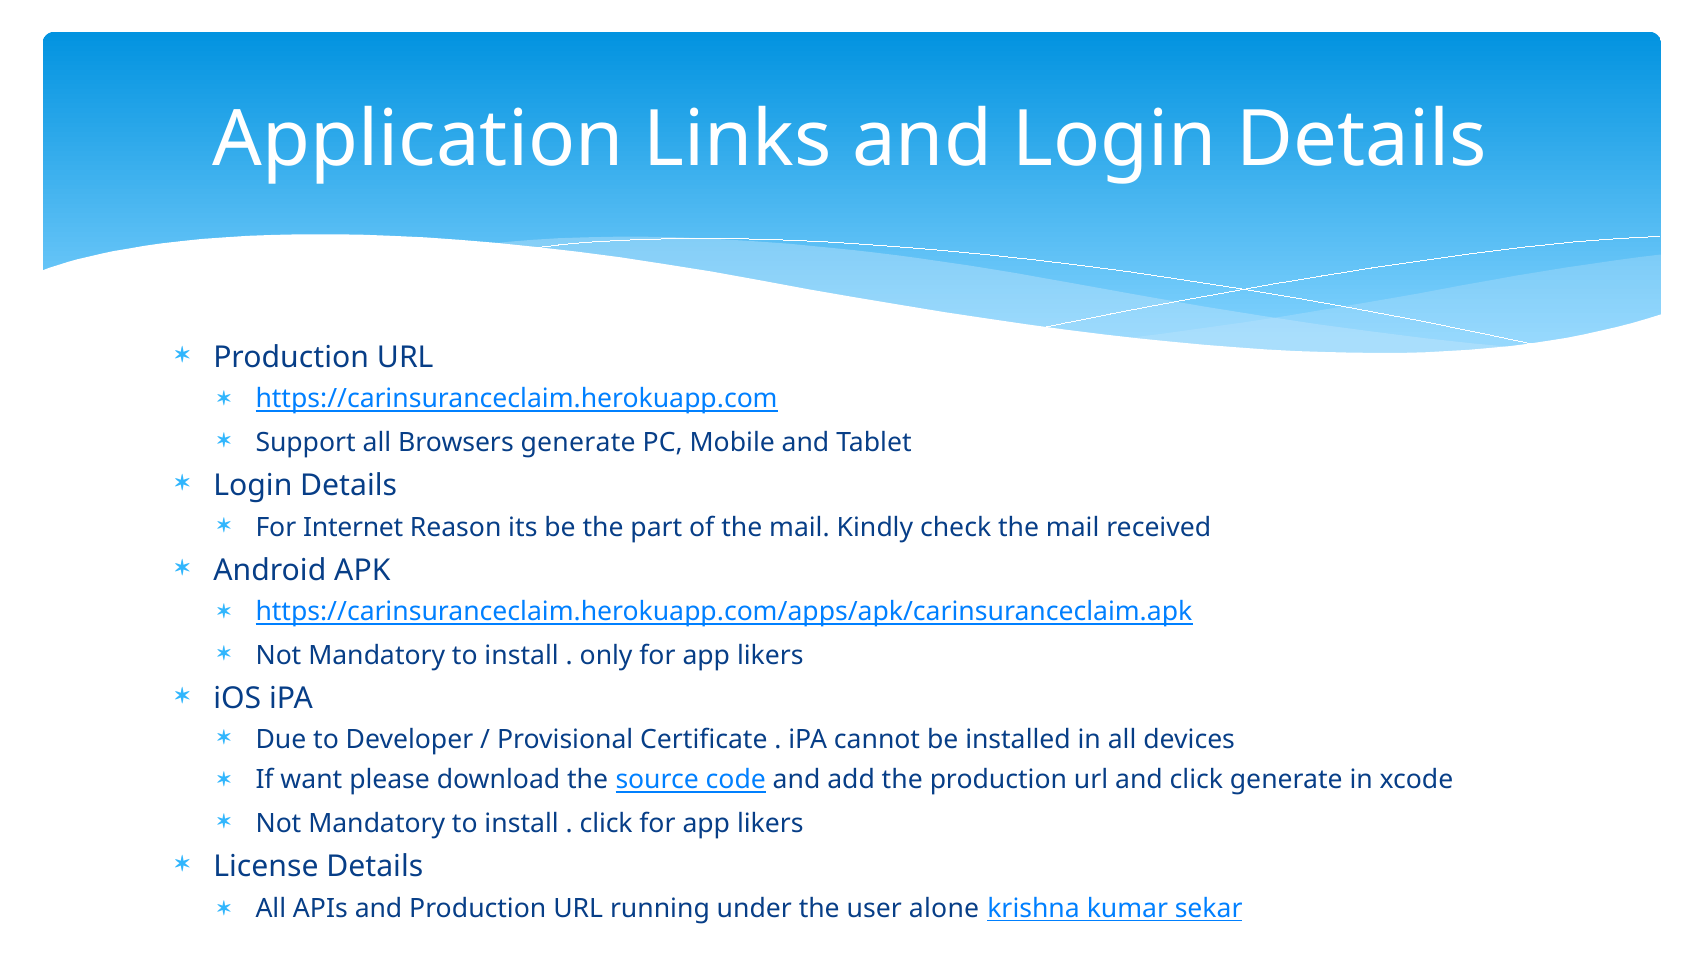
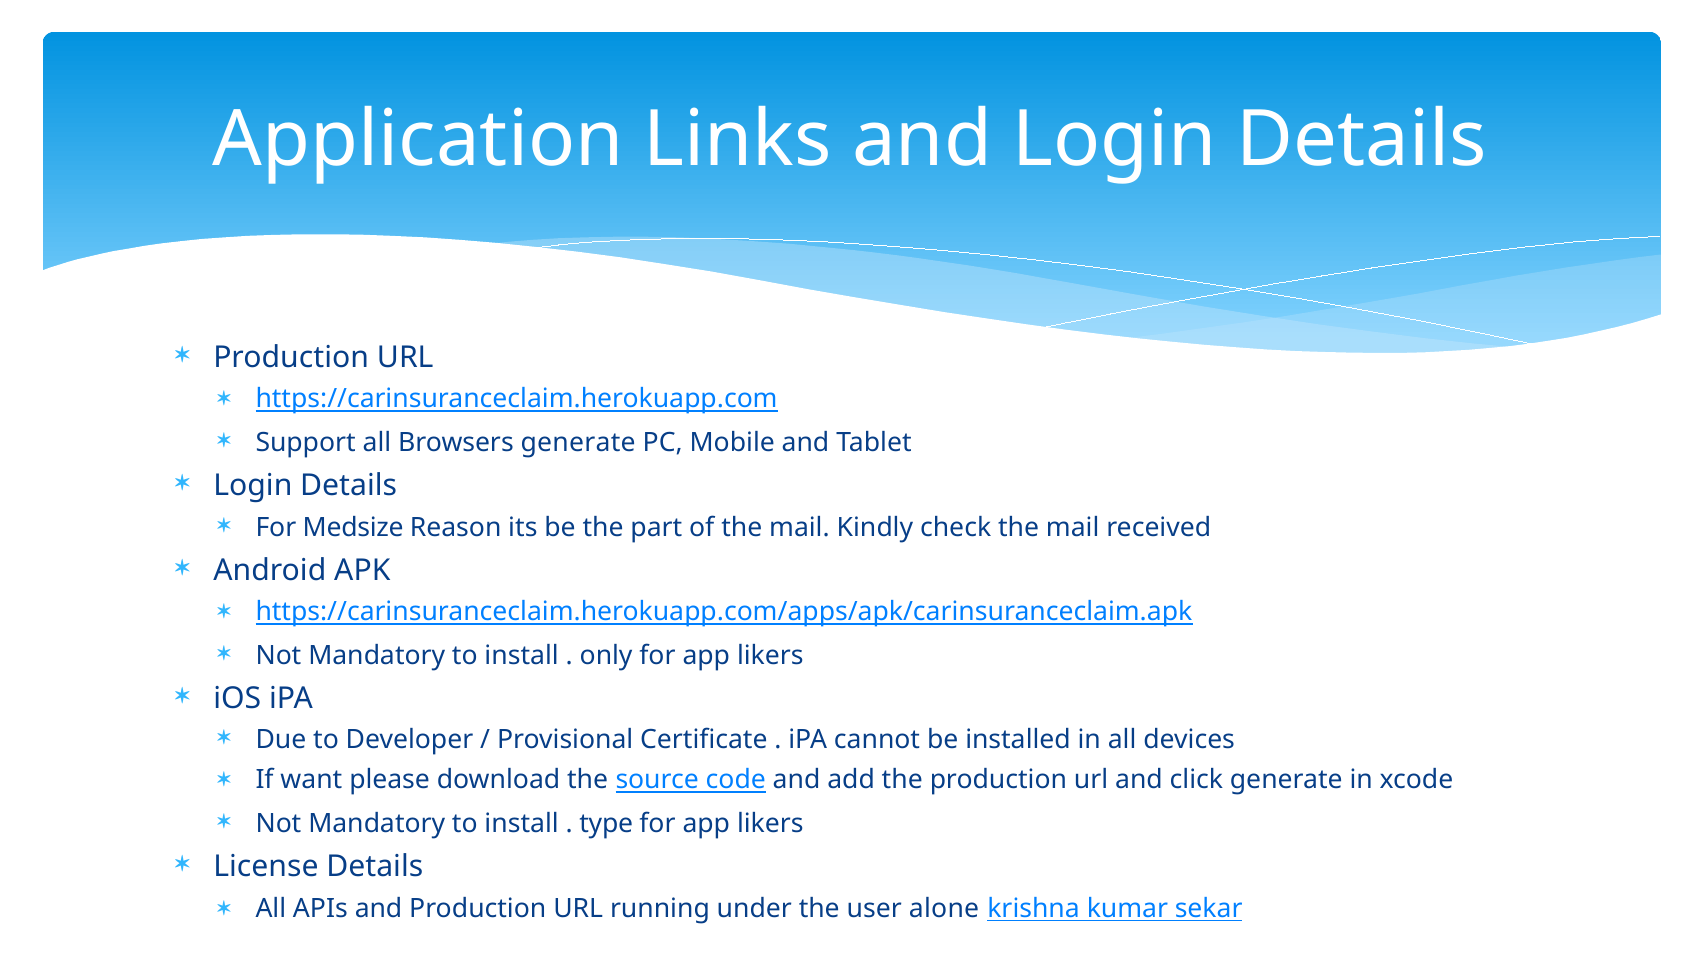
Internet: Internet -> Medsize (353, 528)
click: click -> type (606, 824)
